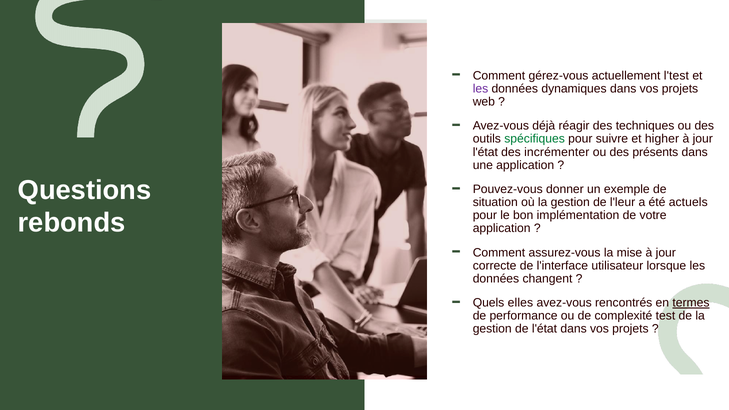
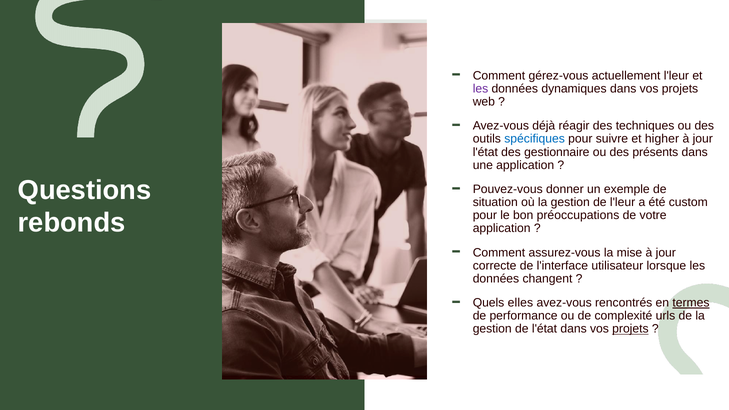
actuellement l'test: l'test -> l'leur (676, 76)
spécifiques colour: green -> blue (535, 139)
incrémenter: incrémenter -> gestionnaire (557, 152)
actuels: actuels -> custom (688, 202)
implémentation: implémentation -> préoccupations (578, 215)
test: test -> urls (665, 316)
projets underline: none -> present (630, 329)
